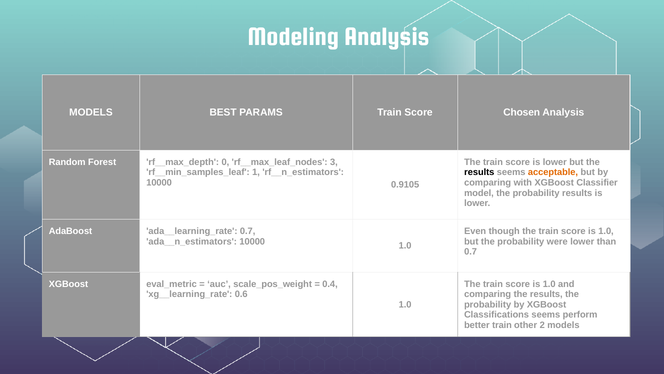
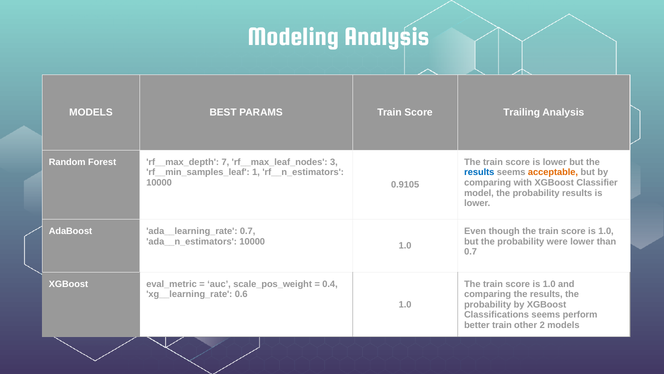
Chosen: Chosen -> Trailing (522, 112)
0: 0 -> 7 (225, 162)
results colour: black -> blue (479, 172)
